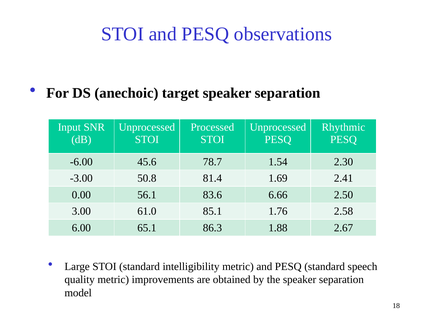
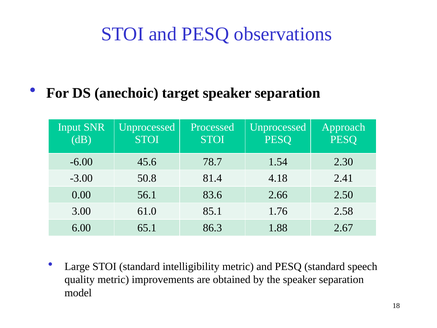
Rhythmic: Rhythmic -> Approach (343, 127)
1.69: 1.69 -> 4.18 (278, 178)
6.66: 6.66 -> 2.66 (278, 195)
